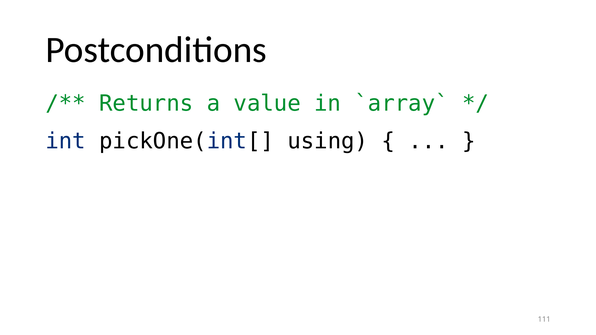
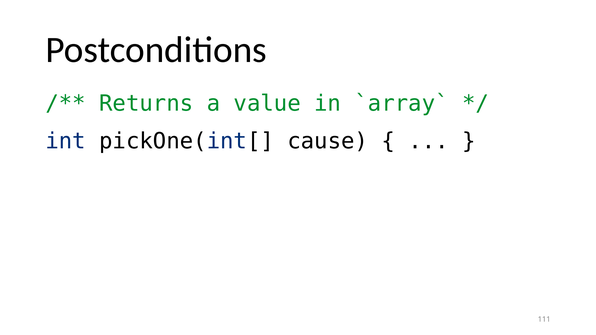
using: using -> cause (328, 141)
